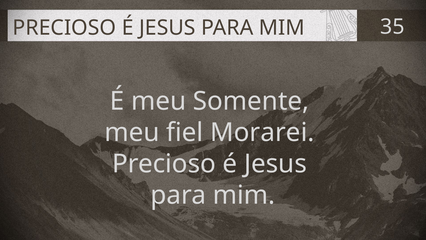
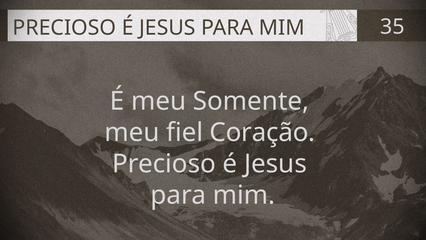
Morarei: Morarei -> Coração (262, 132)
